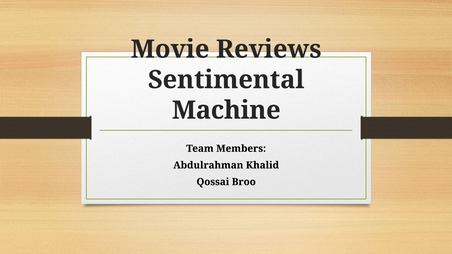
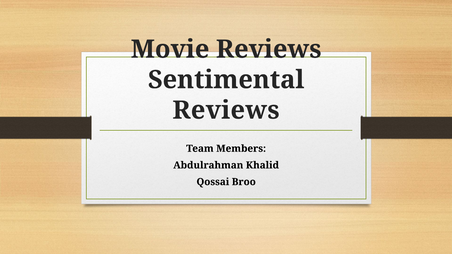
Machine: Machine -> Reviews (226, 110)
